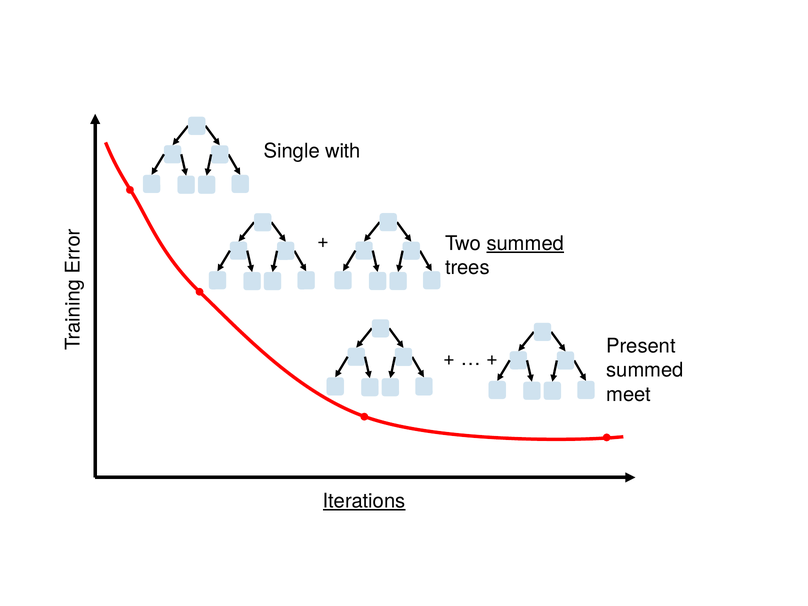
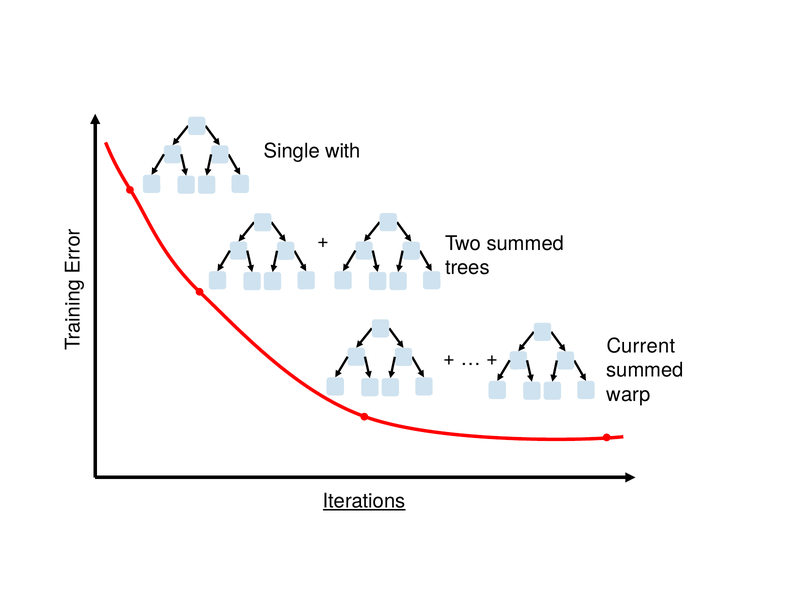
summed underline: present -> none (525, 244)
Present: Present -> Current (641, 346)
meet: meet -> warp (628, 394)
